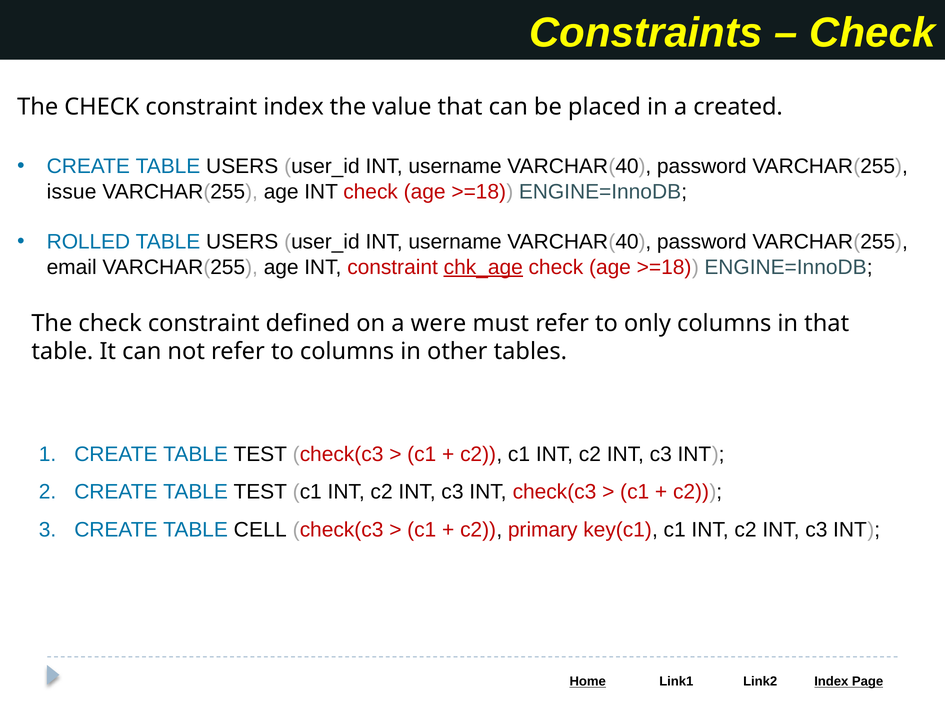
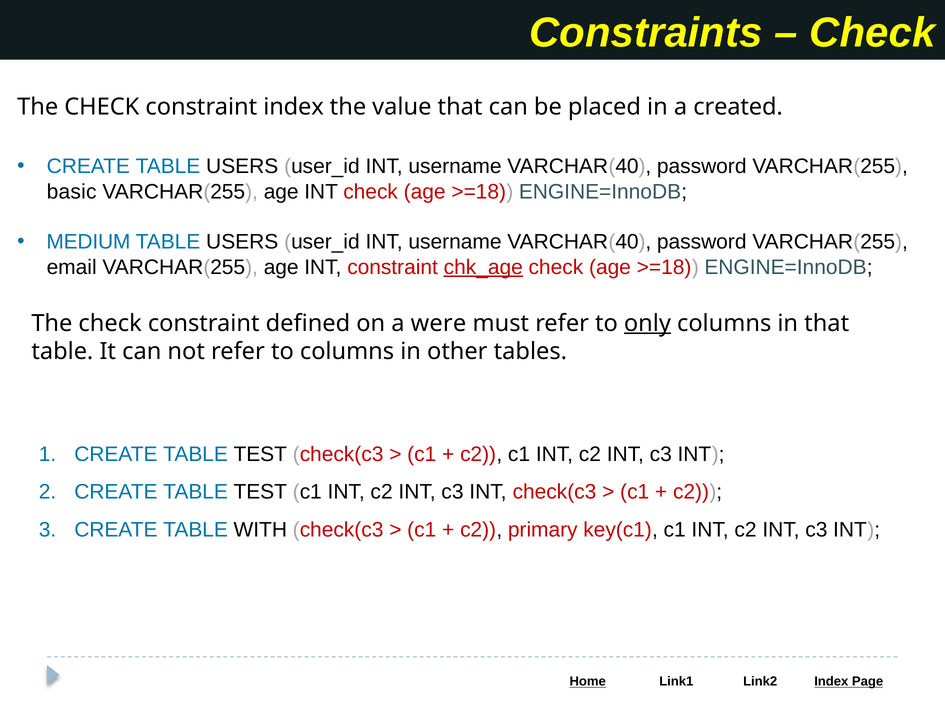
issue: issue -> basic (72, 192)
ROLLED: ROLLED -> MEDIUM (88, 242)
only underline: none -> present (647, 323)
CELL: CELL -> WITH (260, 530)
